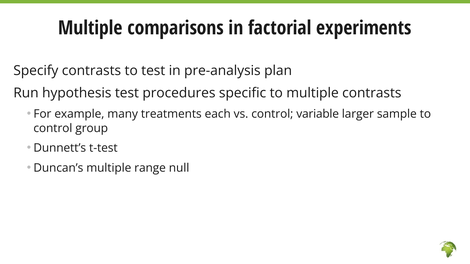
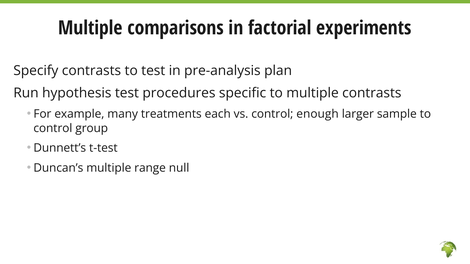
variable: variable -> enough (318, 114)
